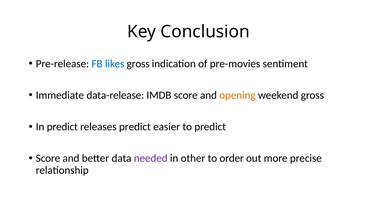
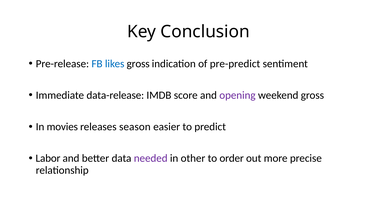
pre-movies: pre-movies -> pre-predict (235, 64)
opening colour: orange -> purple (237, 95)
In predict: predict -> movies (62, 127)
releases predict: predict -> season (135, 127)
Score: Score -> Labor (48, 158)
